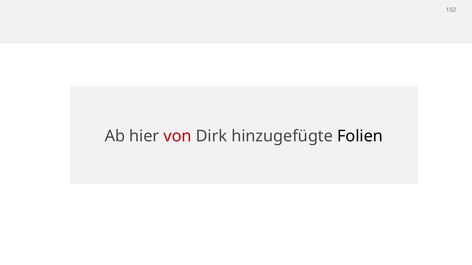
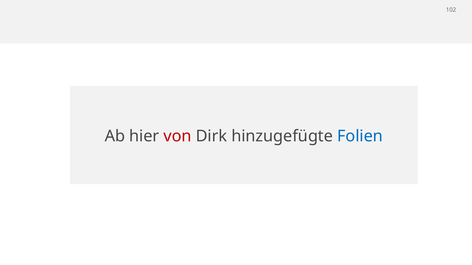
Folien colour: black -> blue (360, 136)
